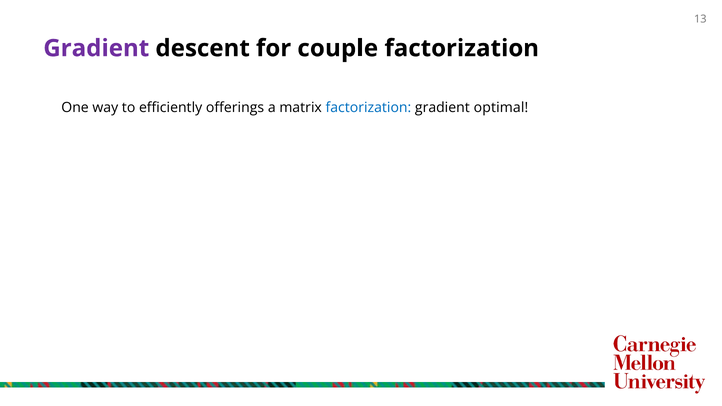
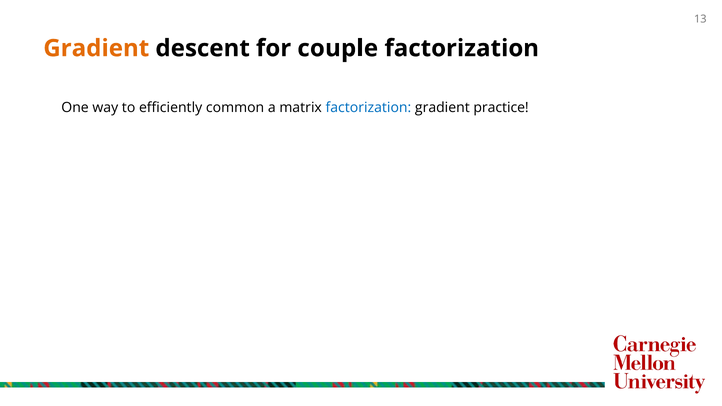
Gradient colour: purple -> orange (96, 48)
offerings: offerings -> common (235, 108)
optimal: optimal -> practice (501, 108)
